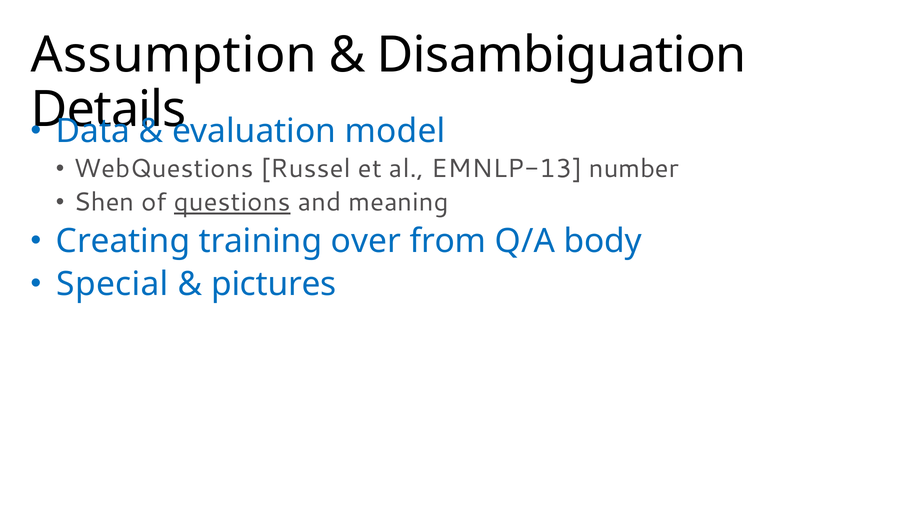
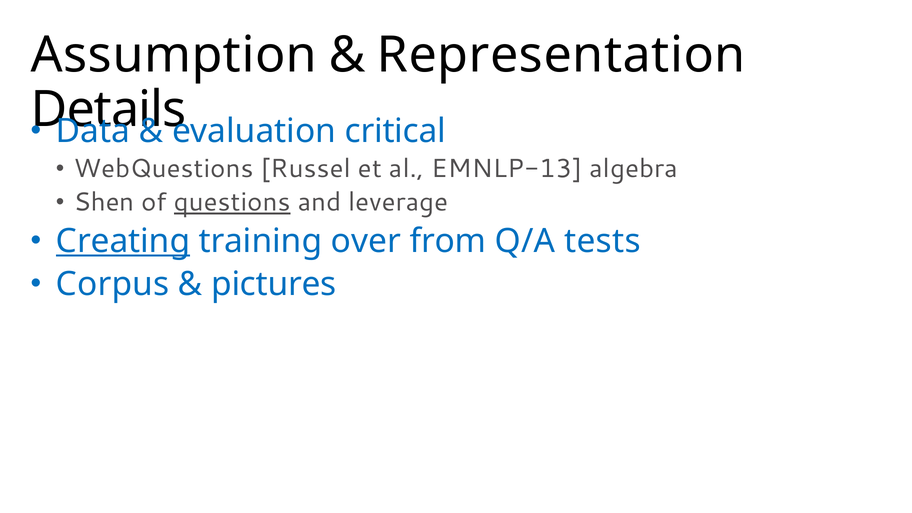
Disambiguation: Disambiguation -> Representation (561, 55)
model: model -> critical (395, 131)
number: number -> algebra (634, 169)
meaning: meaning -> leverage (398, 202)
Creating underline: none -> present (123, 241)
body: body -> tests (603, 241)
Special: Special -> Corpus (113, 284)
